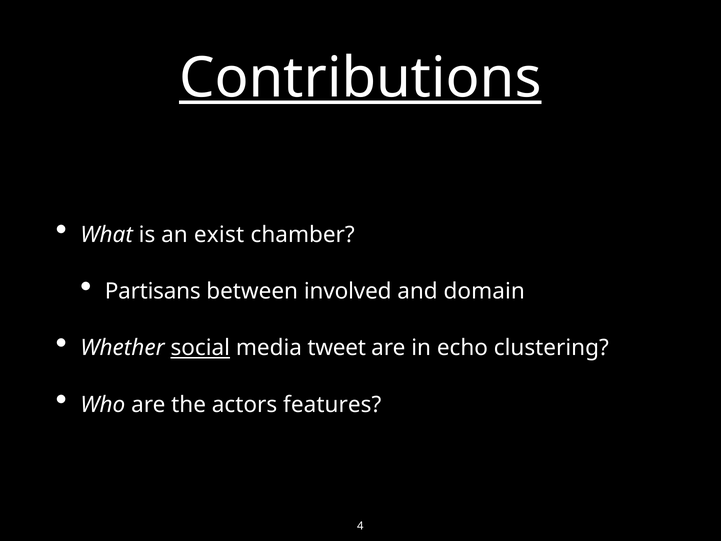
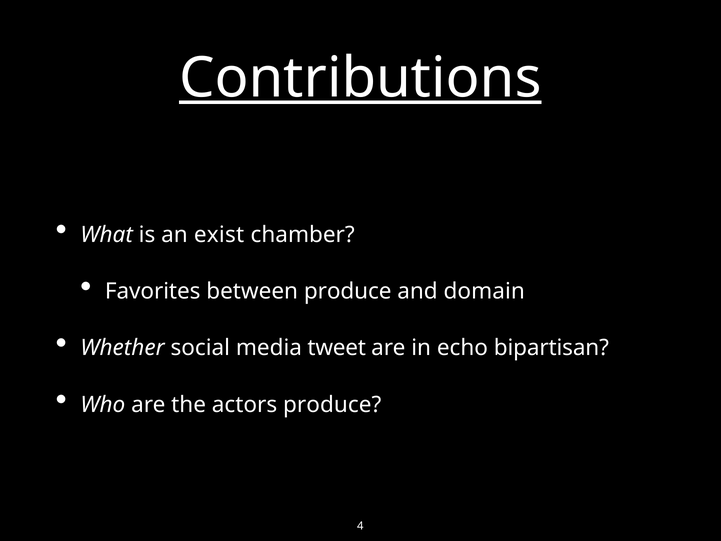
Partisans: Partisans -> Favorites (153, 291)
between involved: involved -> produce (348, 291)
social underline: present -> none (200, 348)
clustering: clustering -> bipartisan (551, 348)
actors features: features -> produce (332, 404)
